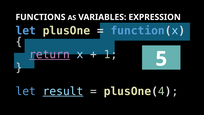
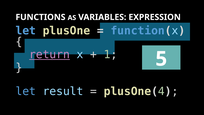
result underline: present -> none (63, 91)
